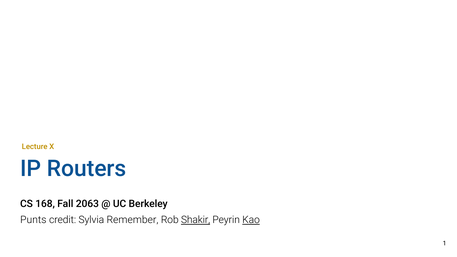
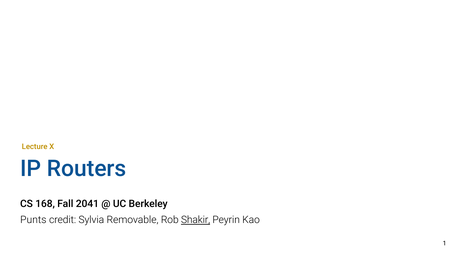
2063: 2063 -> 2041 (87, 204)
Remember: Remember -> Removable (133, 220)
Kao underline: present -> none (251, 220)
